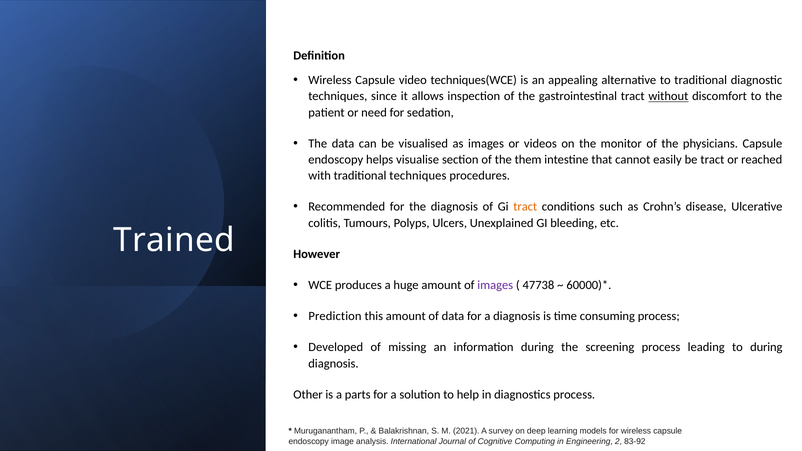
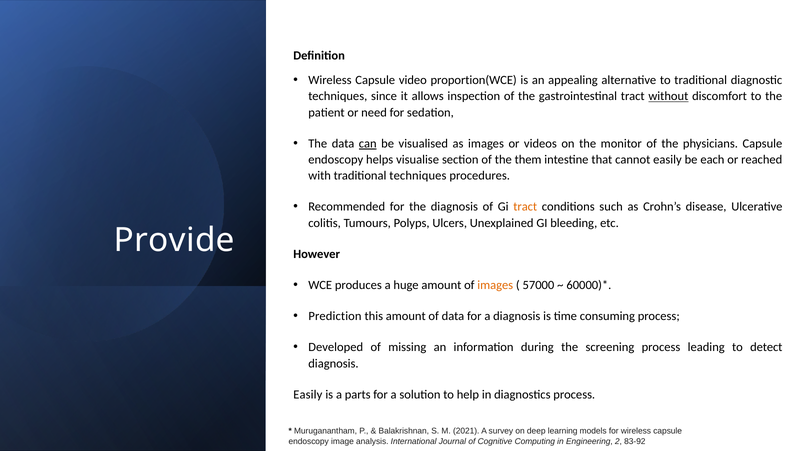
techniques(WCE: techniques(WCE -> proportion(WCE (474, 80)
can underline: none -> present (368, 144)
be tract: tract -> each (712, 160)
Trained: Trained -> Provide (174, 240)
images colour: purple -> orange (495, 285)
47738: 47738 -> 57000 (538, 285)
to during: during -> detect (766, 347)
Other: Other -> Easily (308, 395)
